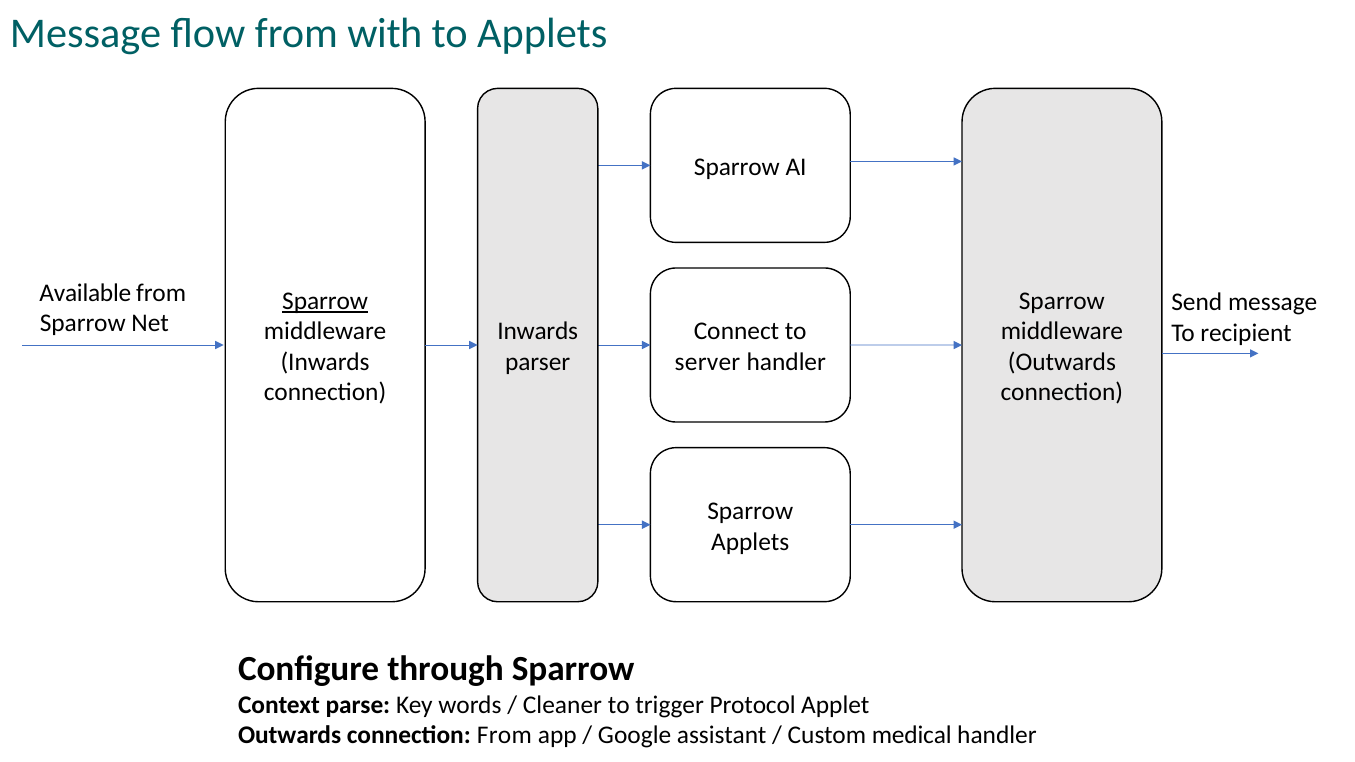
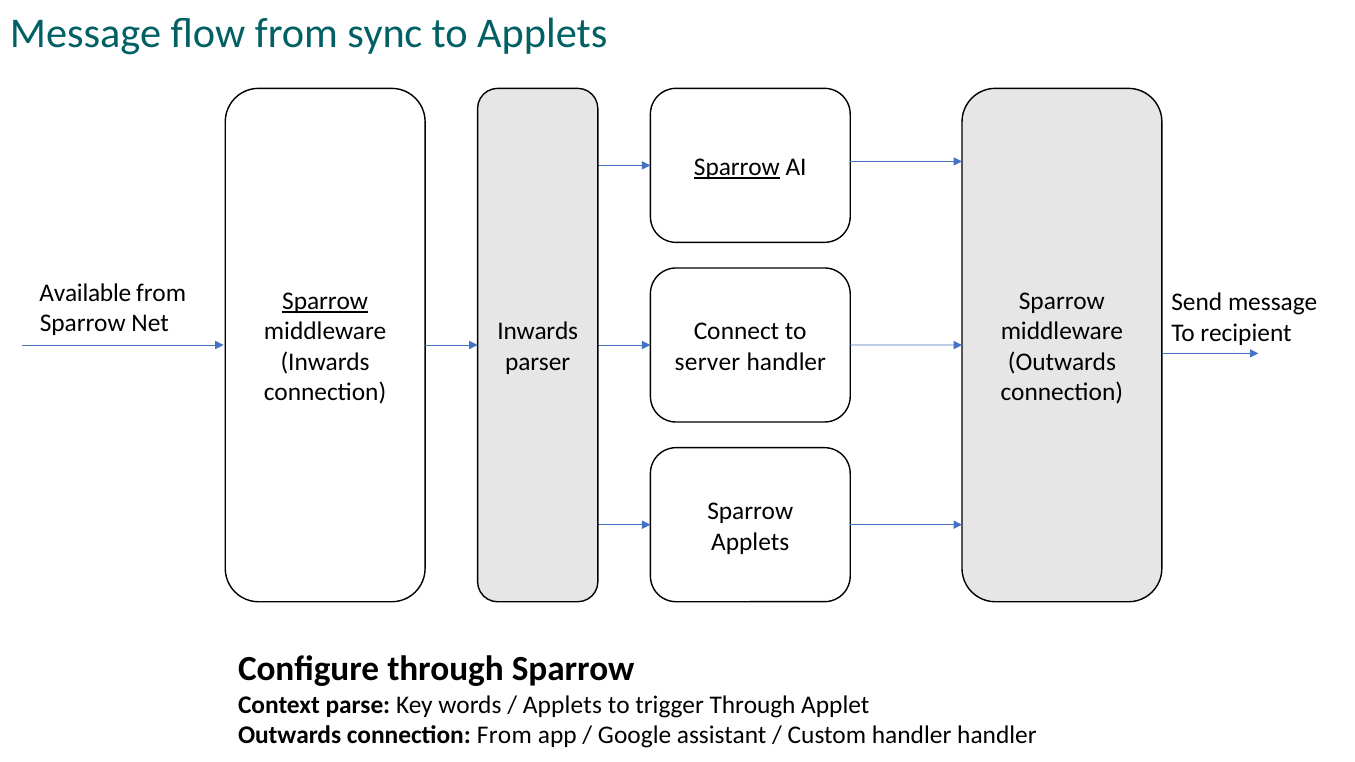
with: with -> sync (385, 33)
Sparrow underline: none -> present (737, 167)
Cleaner: Cleaner -> Applets (562, 705)
trigger Protocol: Protocol -> Through (753, 705)
Custom medical: medical -> handler (912, 735)
